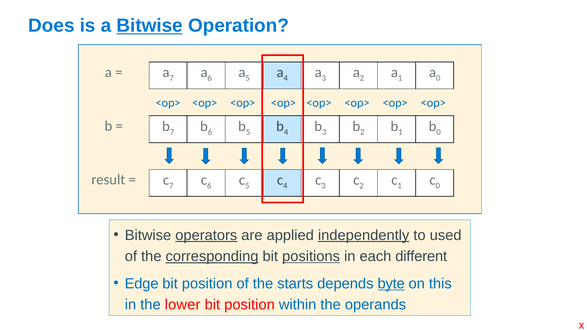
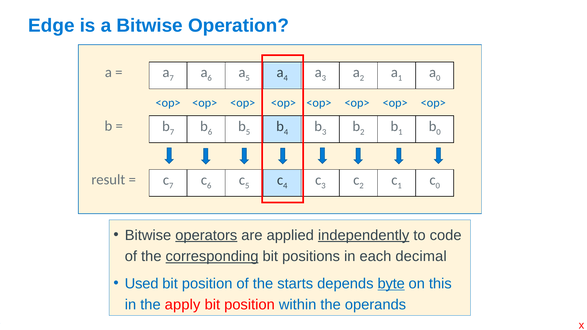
Does: Does -> Edge (51, 26)
Bitwise underline: present -> none (150, 26)
used: used -> code (446, 235)
positions underline: present -> none (311, 256)
different: different -> decimal (421, 256)
Edge: Edge -> Used (142, 284)
lower: lower -> apply (183, 305)
